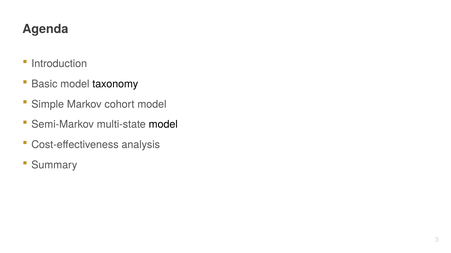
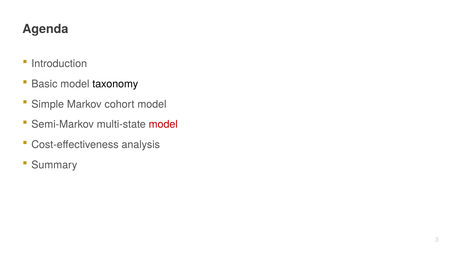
model colour: black -> red (163, 125)
